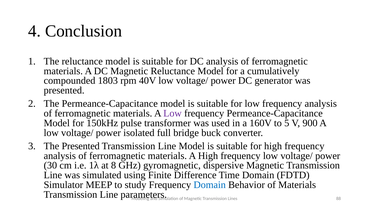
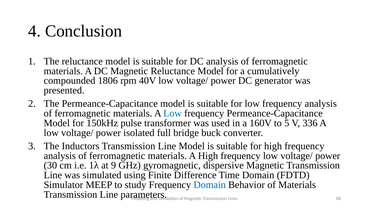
1803: 1803 -> 1806 (108, 81)
Low colour: purple -> blue (173, 113)
900: 900 -> 336 (310, 123)
The Presented: Presented -> Inductors (81, 146)
8: 8 -> 9 (114, 165)
